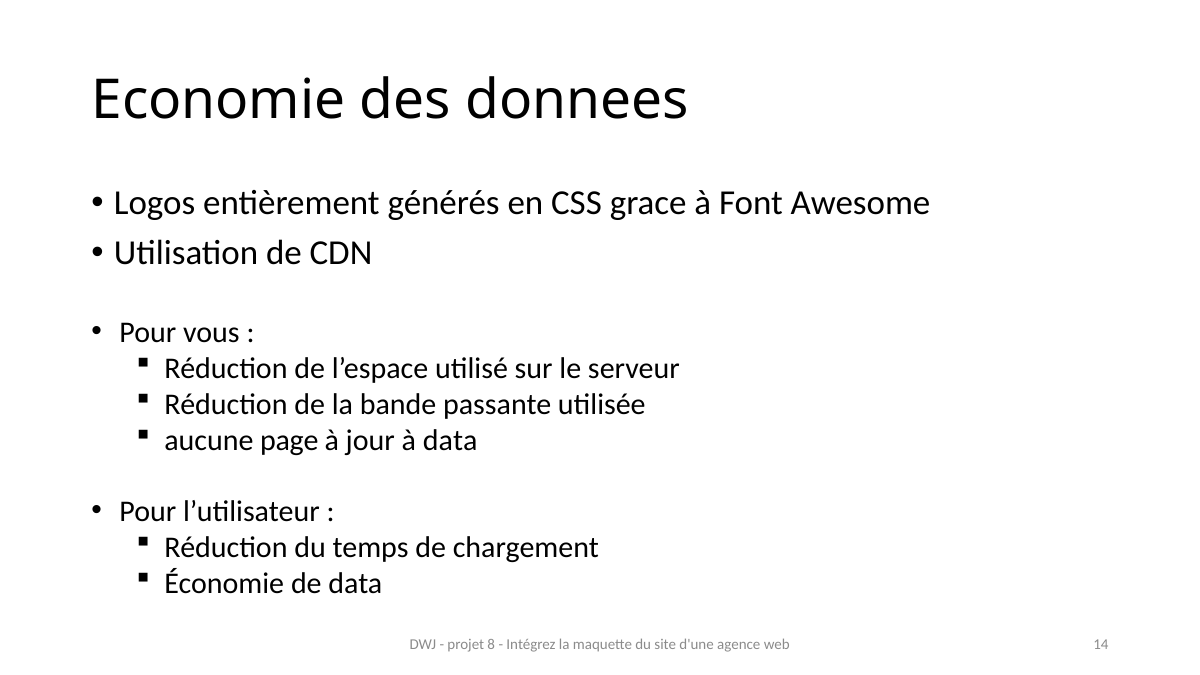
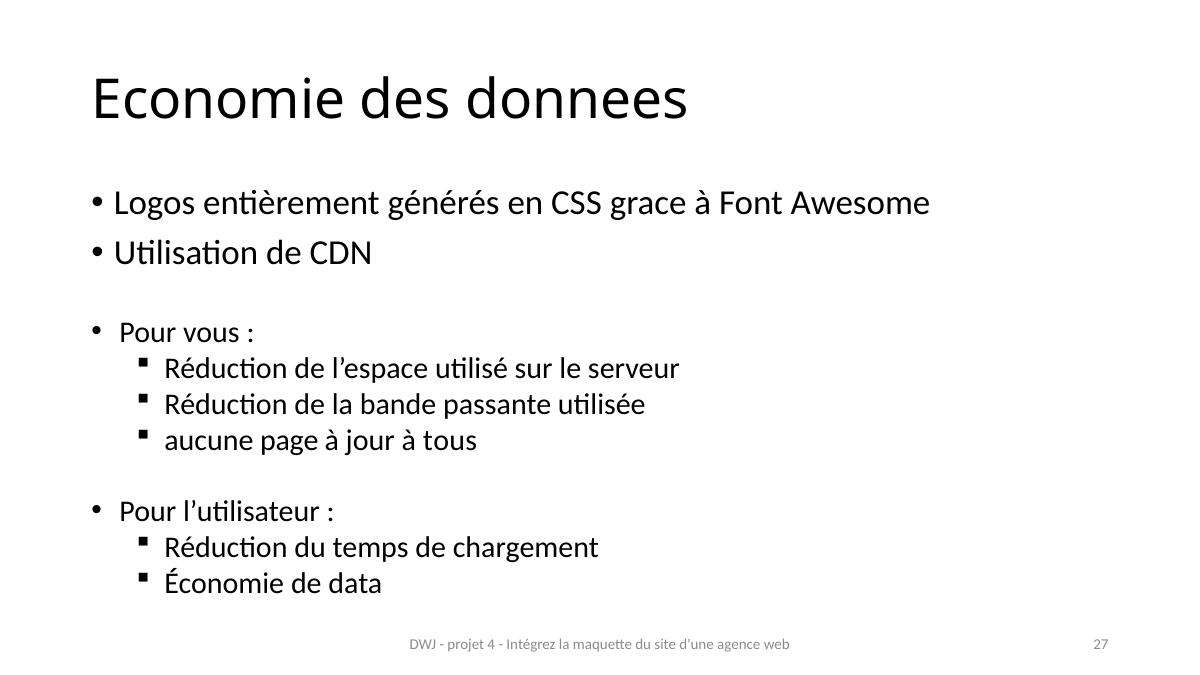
à data: data -> tous (450, 441)
8: 8 -> 4 (491, 644)
14: 14 -> 27 (1101, 644)
